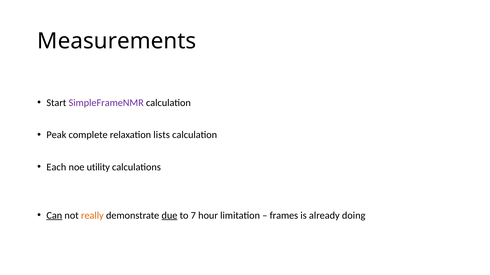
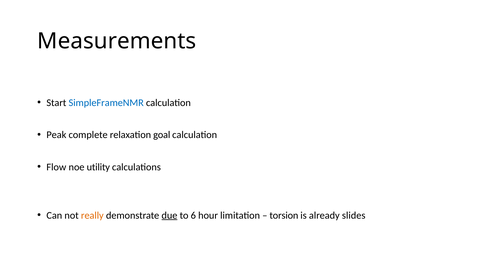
SimpleFrameNMR colour: purple -> blue (106, 103)
lists: lists -> goal (162, 135)
Each: Each -> Flow (56, 167)
Can underline: present -> none (54, 216)
7: 7 -> 6 (193, 216)
frames: frames -> torsion (284, 216)
doing: doing -> slides (354, 216)
